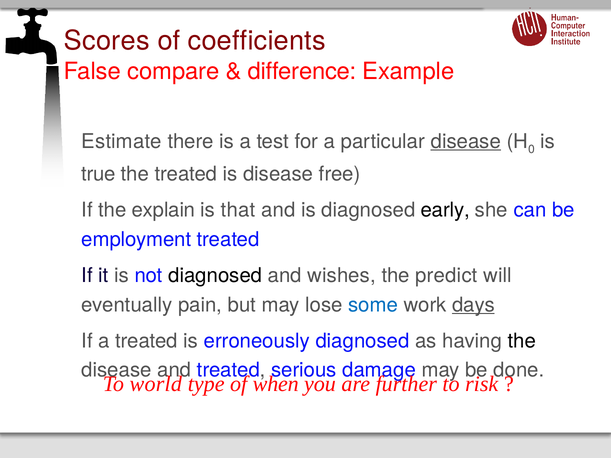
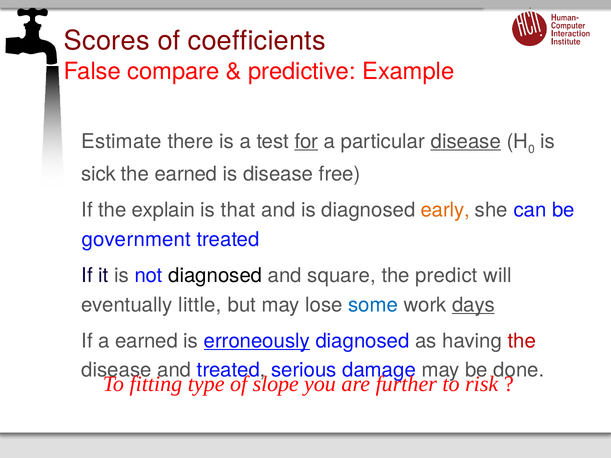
difference: difference -> predictive (302, 71)
for underline: none -> present (306, 141)
true: true -> sick (99, 174)
the treated: treated -> earned (186, 174)
early colour: black -> orange (445, 210)
employment: employment -> government (136, 240)
wishes: wishes -> square (342, 276)
pain: pain -> little (200, 305)
a treated: treated -> earned (147, 341)
erroneously underline: none -> present (257, 341)
the colour: black -> red (522, 341)
world: world -> fitting (156, 384)
when: when -> slope (276, 384)
